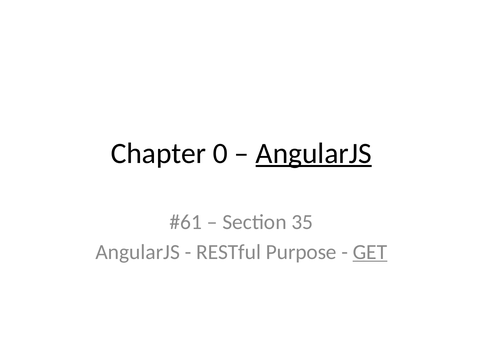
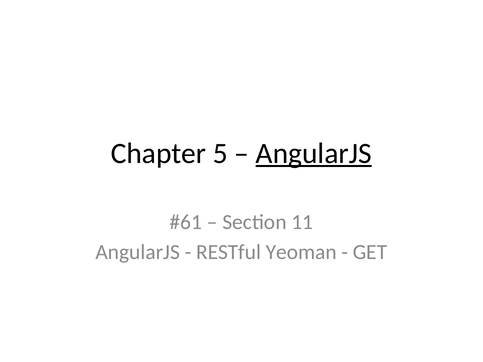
0: 0 -> 5 (220, 153)
35: 35 -> 11 (302, 222)
Purpose: Purpose -> Yeoman (301, 252)
GET underline: present -> none (370, 252)
